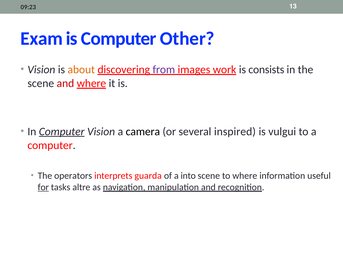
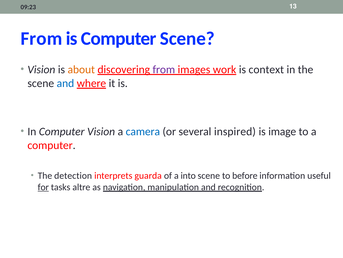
Exam: Exam -> From (41, 38)
Computer Other: Other -> Scene (187, 38)
consists: consists -> context (266, 69)
and colour: red -> blue (65, 83)
Computer underline: present -> none (62, 131)
camera colour: black -> blue (143, 131)
vulgui: vulgui -> image (282, 131)
operators: operators -> detection (73, 175)
to where: where -> before (245, 175)
